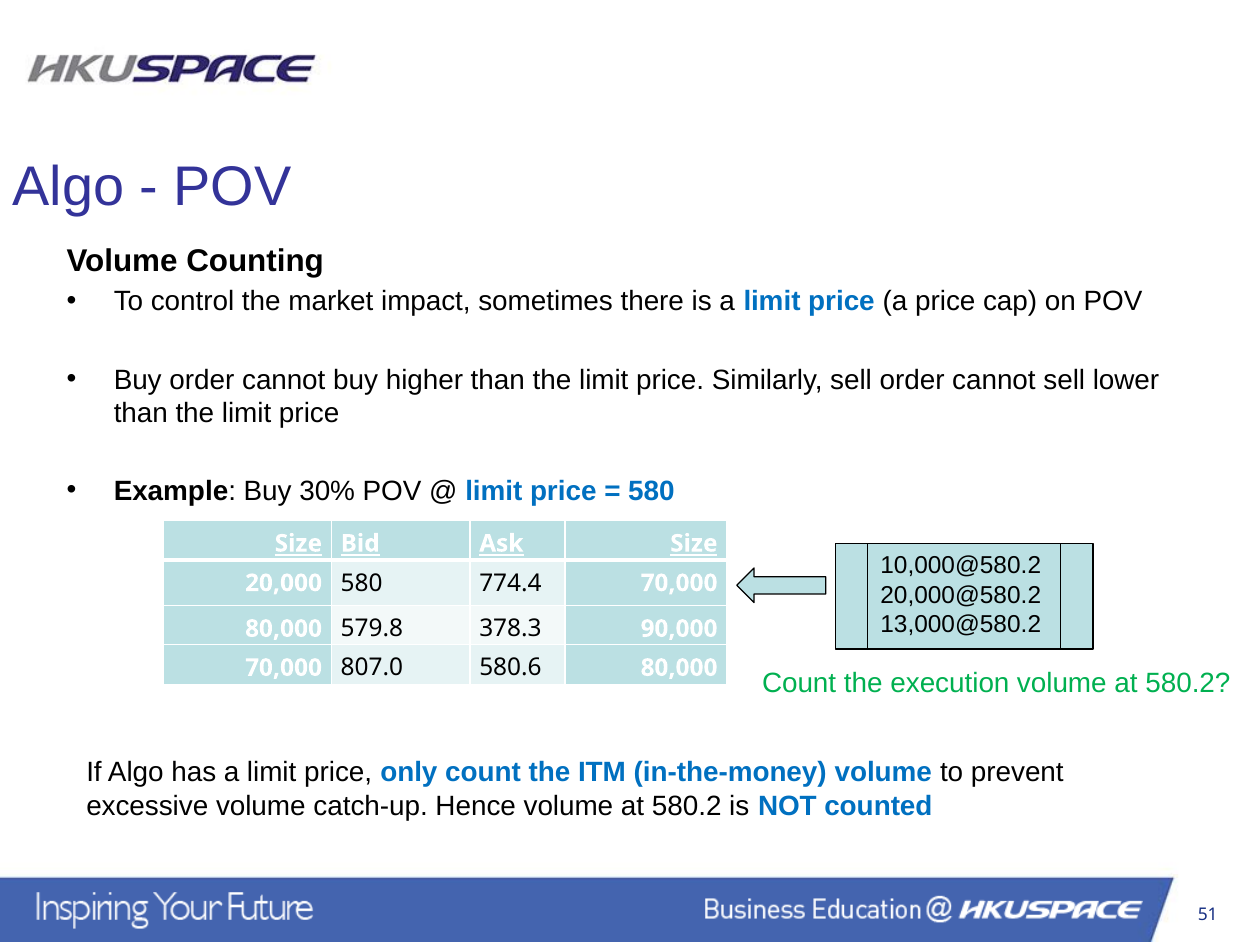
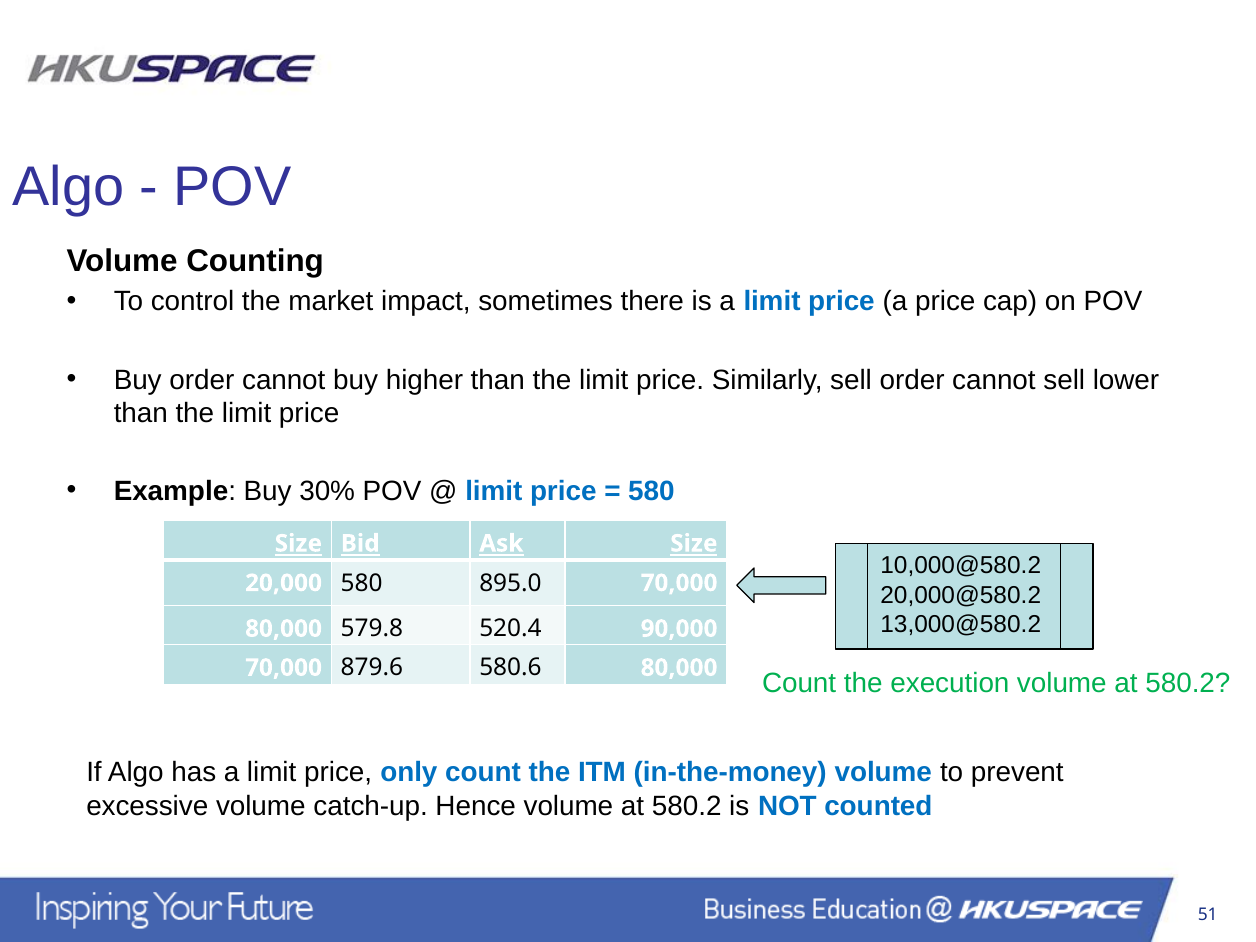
774.4: 774.4 -> 895.0 (510, 583)
378.3: 378.3 -> 520.4 (510, 629)
807.0: 807.0 -> 879.6 (372, 668)
